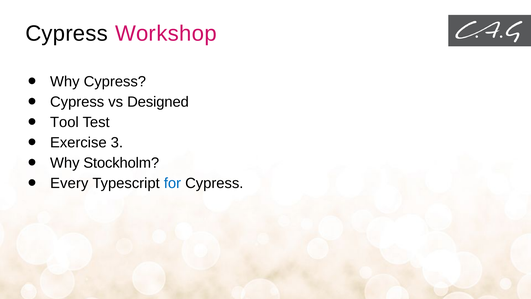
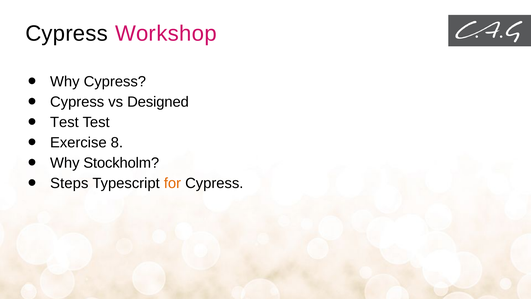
Tool: Tool -> Test (64, 122)
3: 3 -> 8 (117, 142)
Every: Every -> Steps (69, 183)
for colour: blue -> orange (172, 183)
